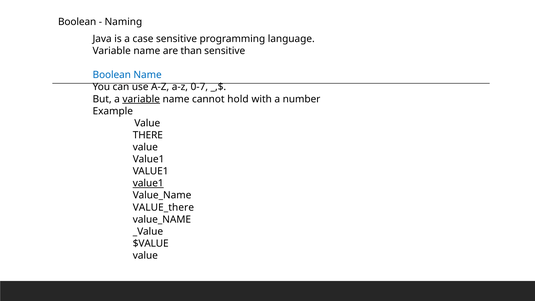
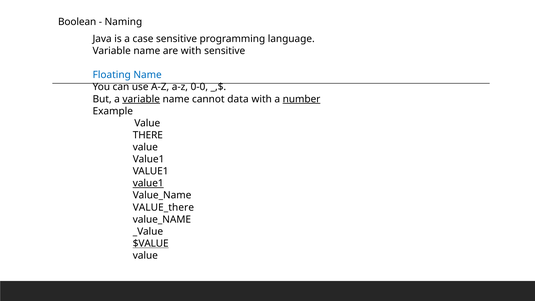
are than: than -> with (191, 51)
Boolean: Boolean -> Floating (112, 75)
0-7: 0-7 -> 0-0 (199, 87)
hold: hold -> data (238, 99)
number underline: none -> present (302, 99)
$VALUE underline: none -> present (151, 243)
